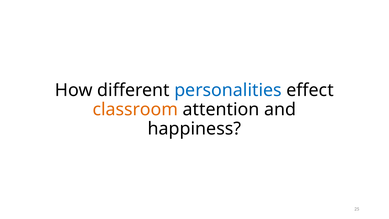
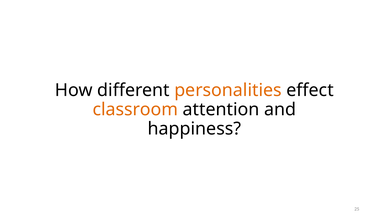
personalities colour: blue -> orange (228, 90)
